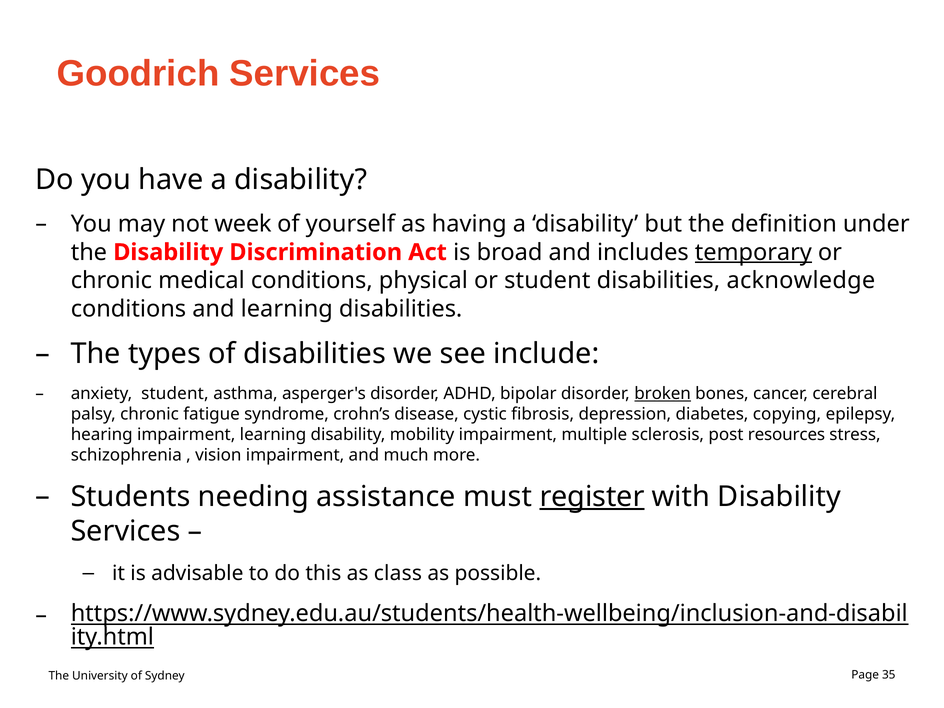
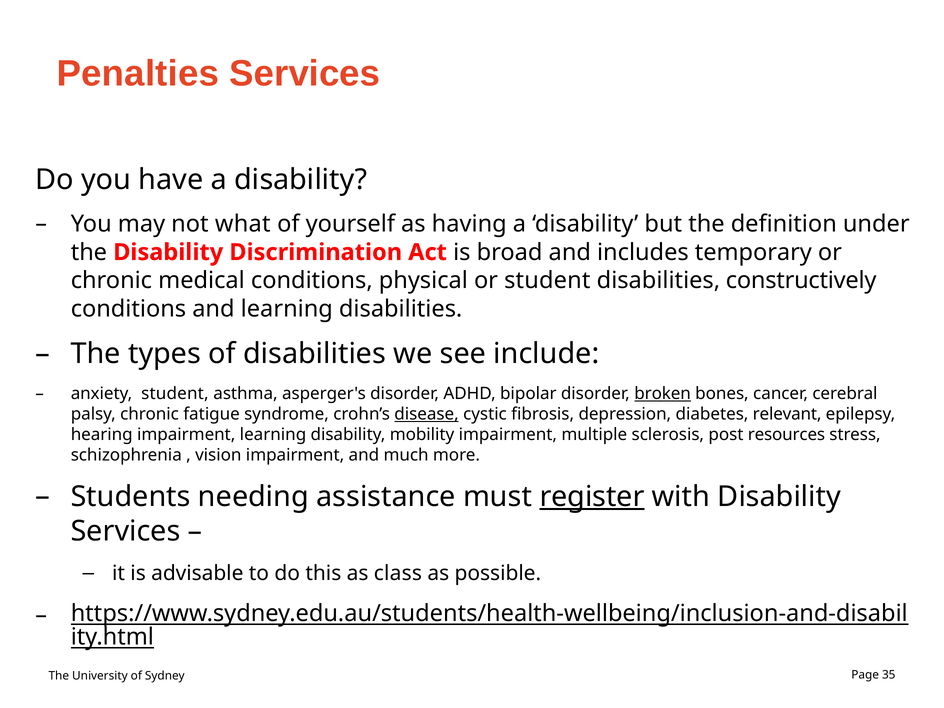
Goodrich: Goodrich -> Penalties (138, 74)
week: week -> what (243, 224)
temporary underline: present -> none (753, 252)
acknowledge: acknowledge -> constructively (801, 281)
disease underline: none -> present (427, 414)
copying: copying -> relevant (787, 414)
